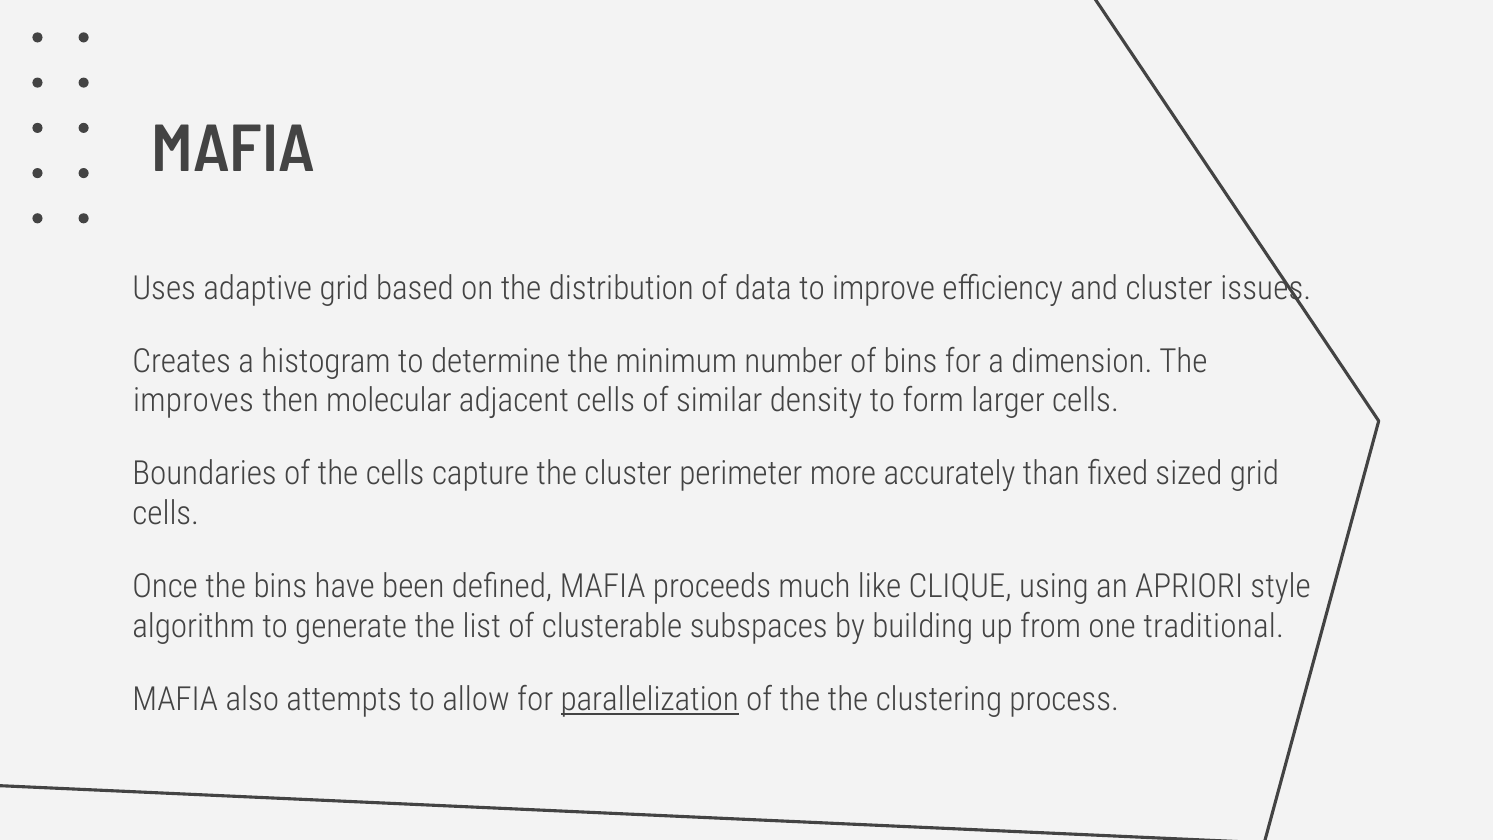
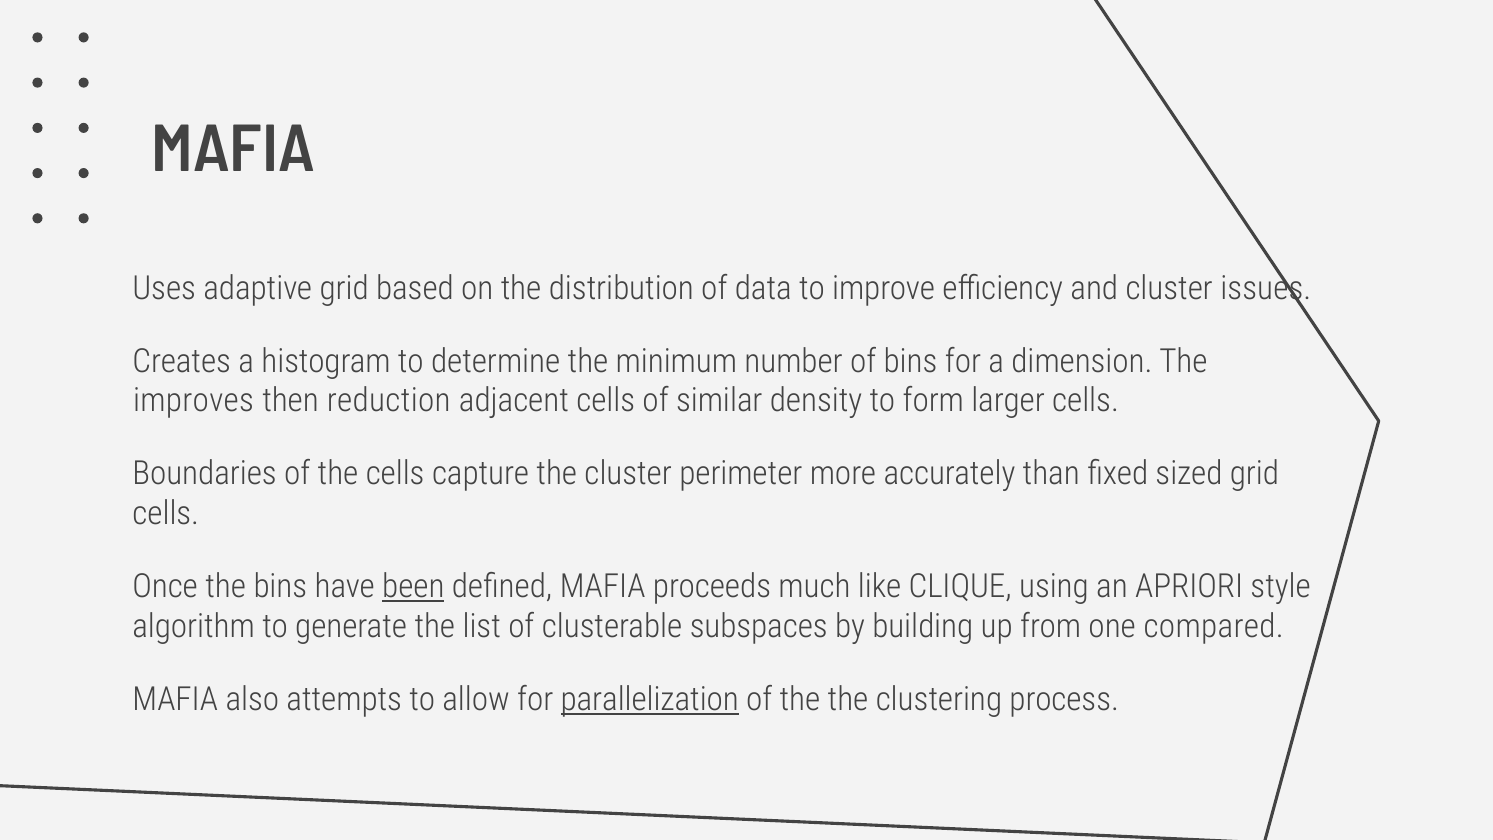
molecular: molecular -> reduction (389, 401)
been underline: none -> present (413, 587)
traditional: traditional -> compared (1214, 626)
